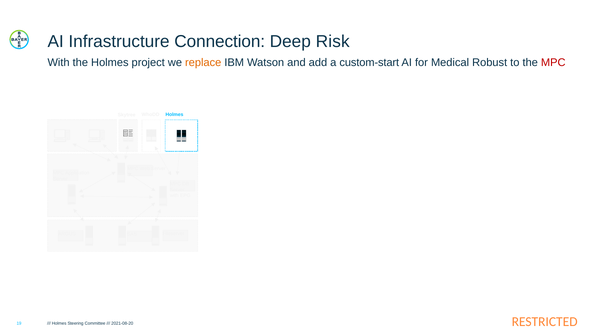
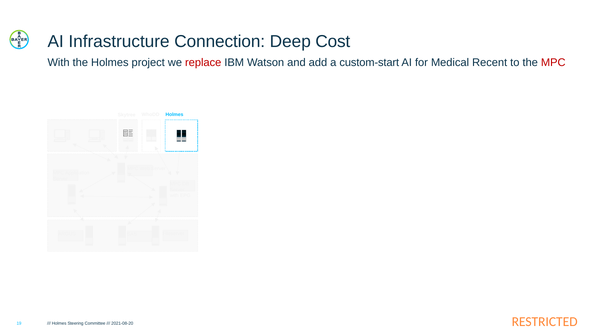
Risk: Risk -> Cost (333, 41)
replace colour: orange -> red (203, 63)
Robust: Robust -> Recent (490, 63)
